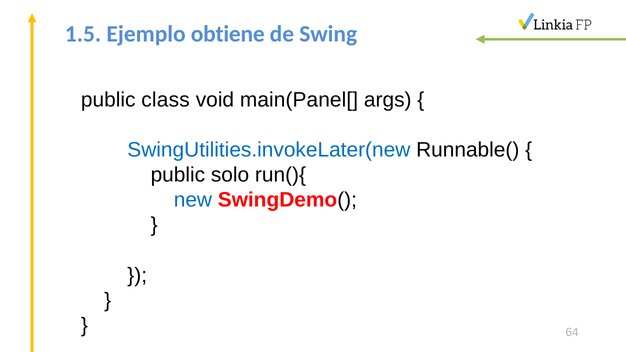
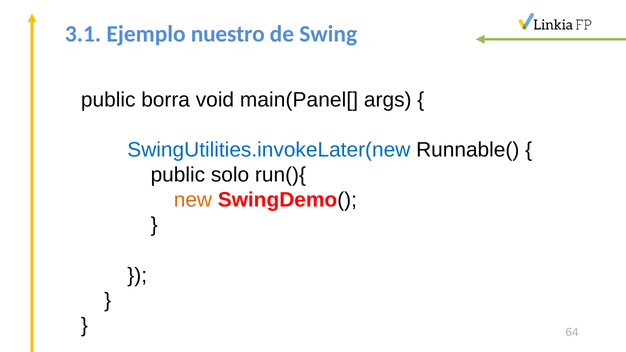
1.5: 1.5 -> 3.1 (83, 34)
obtiene: obtiene -> nuestro (228, 34)
class: class -> borra (166, 100)
new colour: blue -> orange (193, 200)
